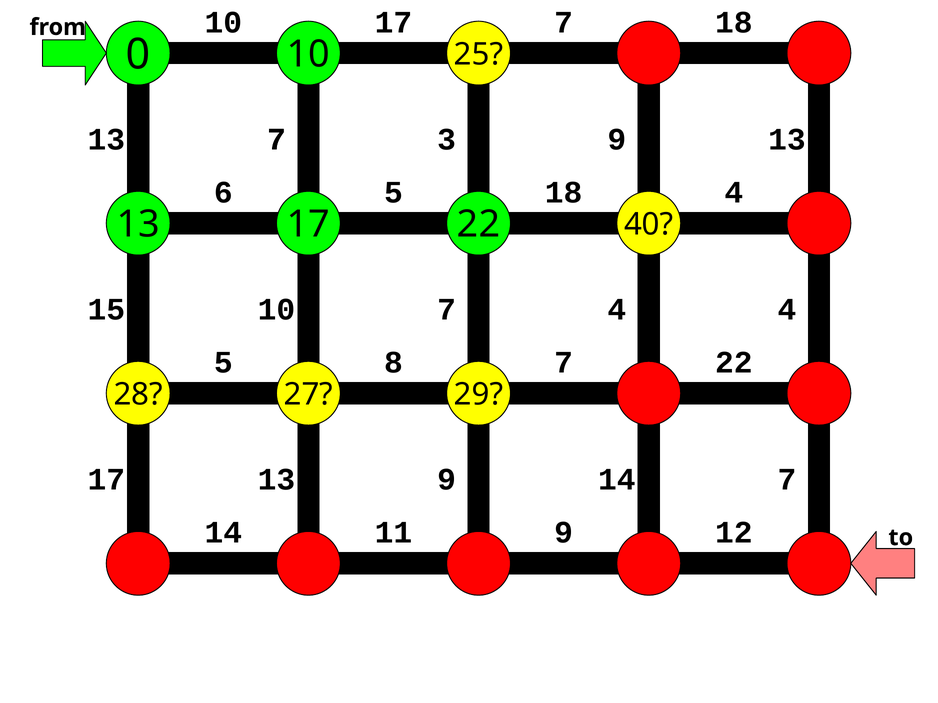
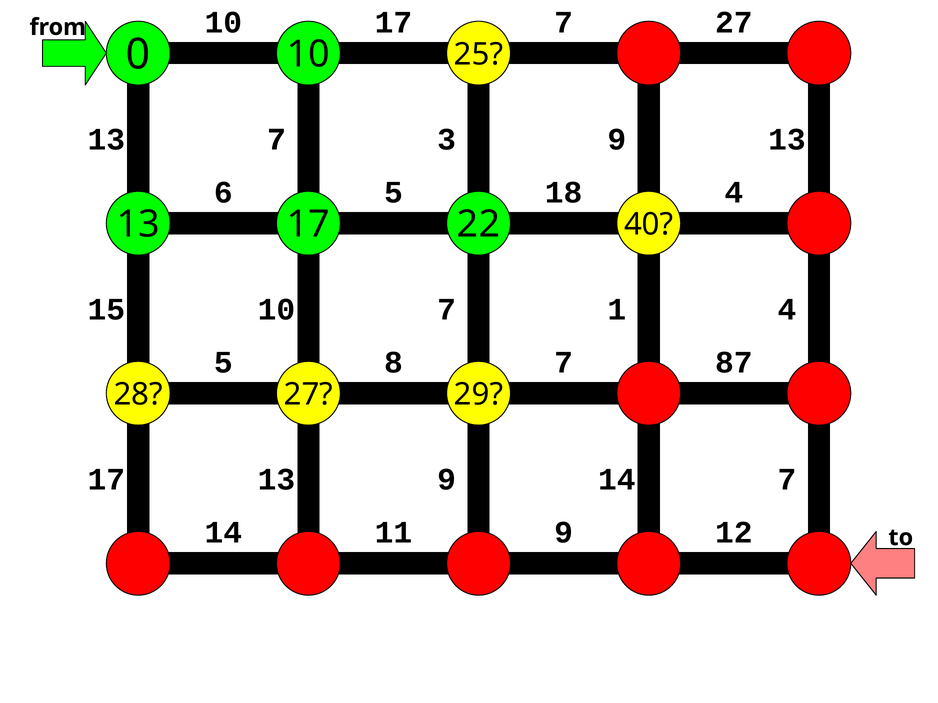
17 18: 18 -> 27 (734, 22)
10 4: 4 -> 1 (617, 310)
7 22: 22 -> 87 (734, 363)
